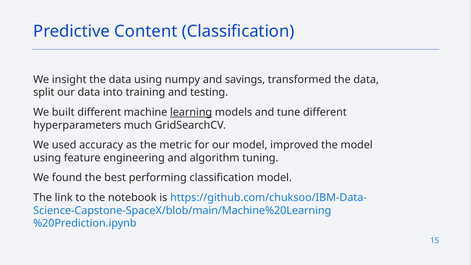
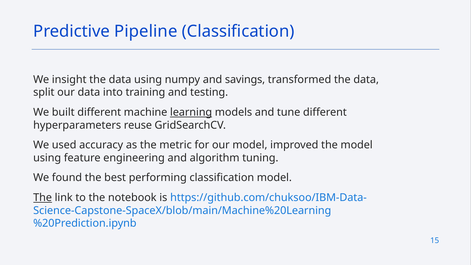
Content: Content -> Pipeline (146, 31)
much: much -> reuse (138, 125)
The underline: none -> present (43, 197)
